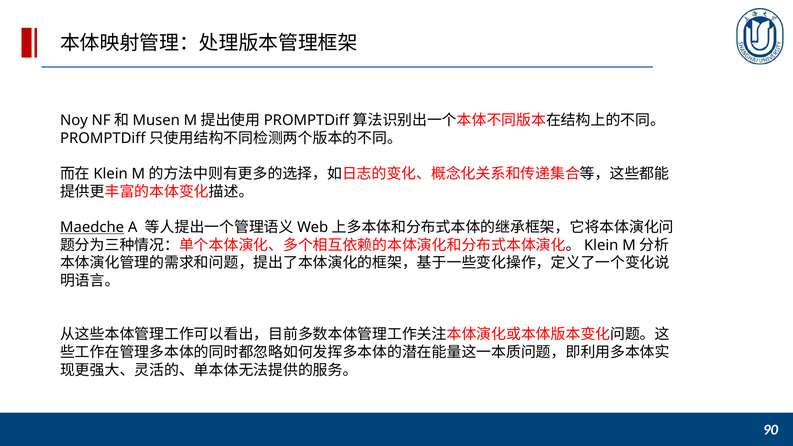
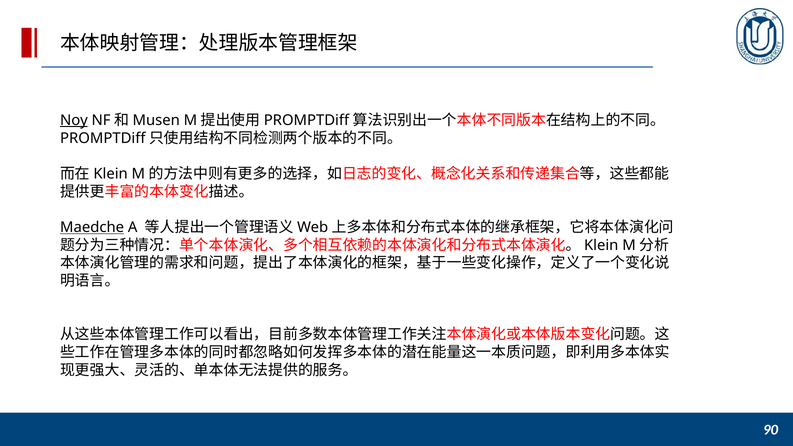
Noy underline: none -> present (74, 120)
